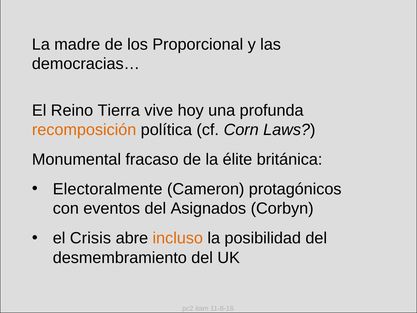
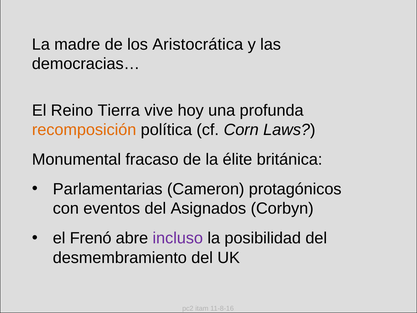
Proporcional: Proporcional -> Aristocrática (198, 44)
Electoralmente: Electoralmente -> Parlamentarias (108, 189)
Crisis: Crisis -> Frenó (91, 238)
incluso colour: orange -> purple (178, 238)
